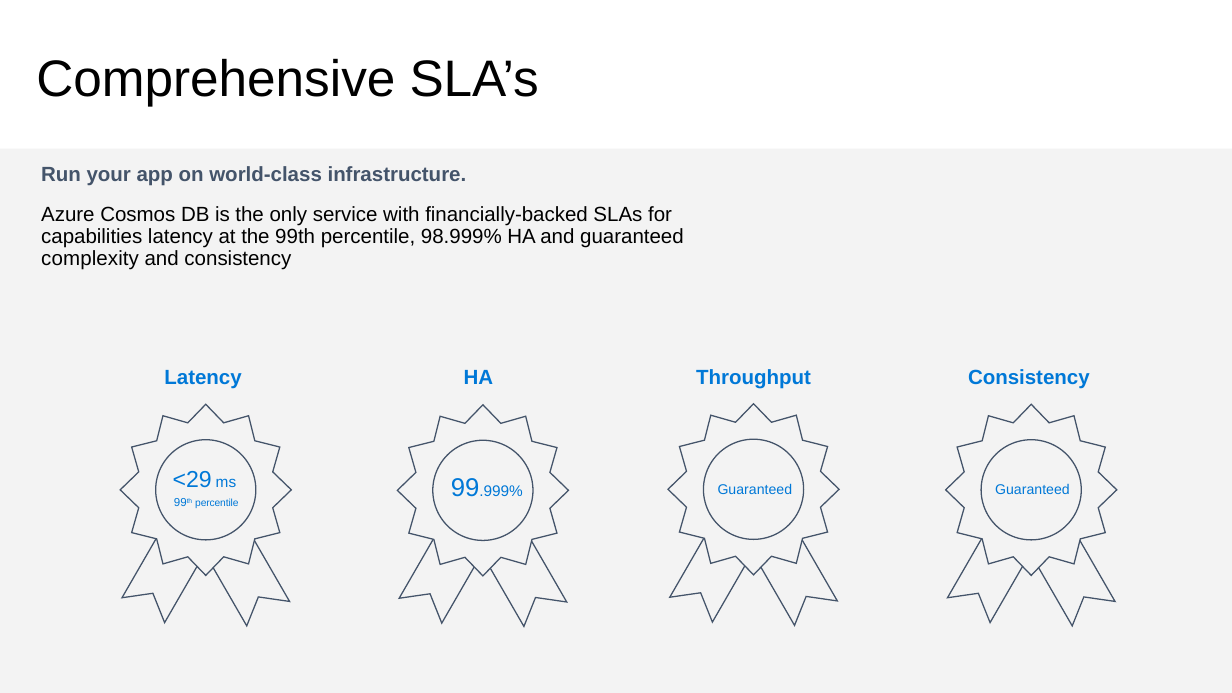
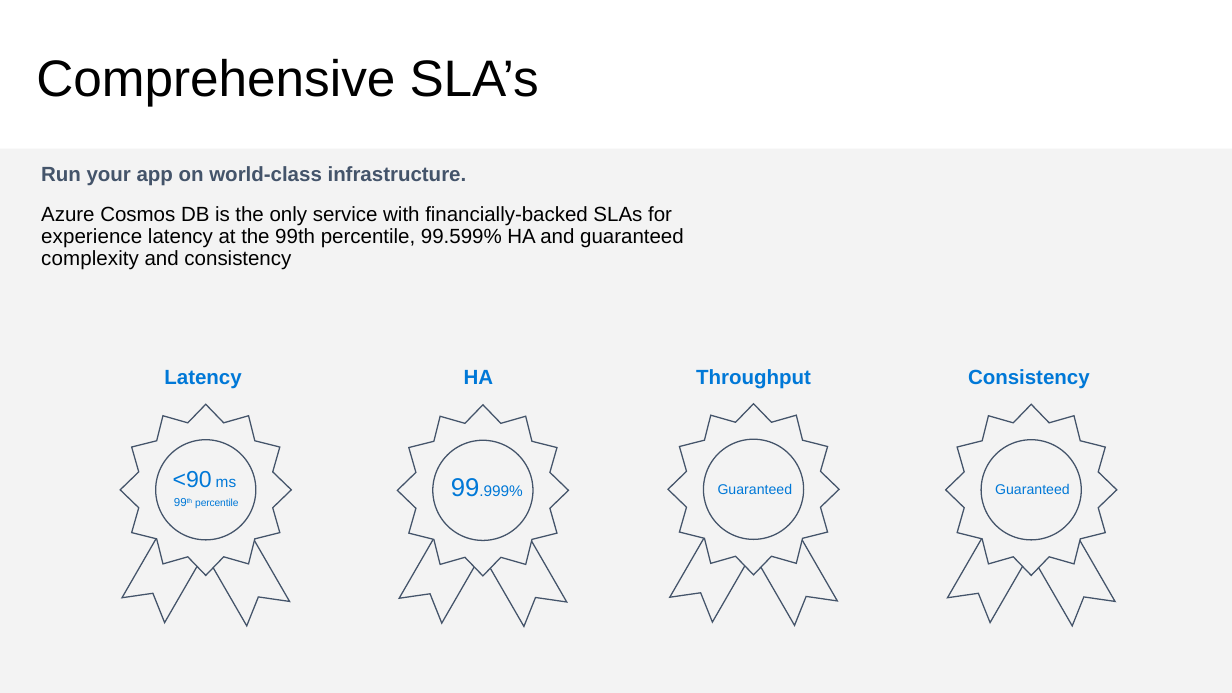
capabilities: capabilities -> experience (92, 237)
98.999%: 98.999% -> 99.599% (461, 237)
<29: <29 -> <90 (192, 480)
